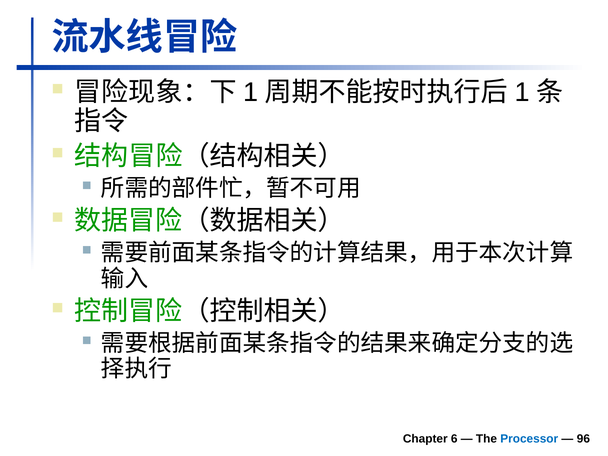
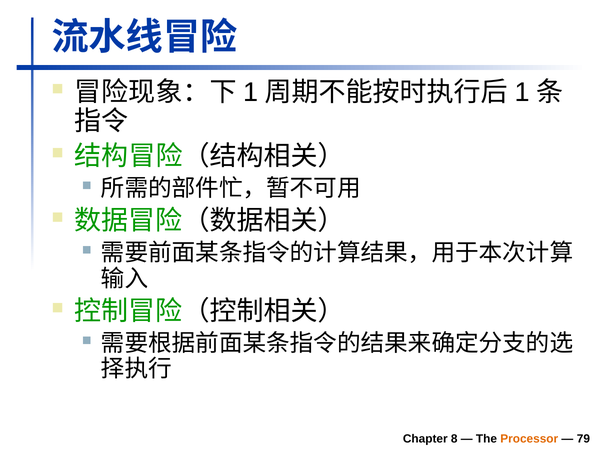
6: 6 -> 8 (454, 439)
Processor colour: blue -> orange (529, 439)
96: 96 -> 79 (583, 439)
